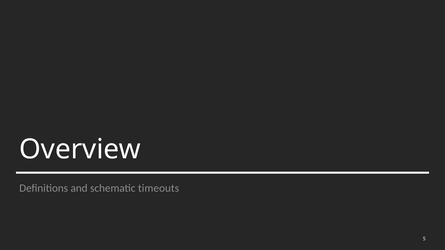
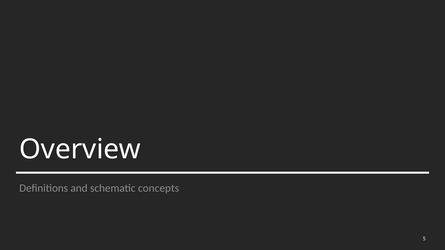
timeouts: timeouts -> concepts (159, 188)
